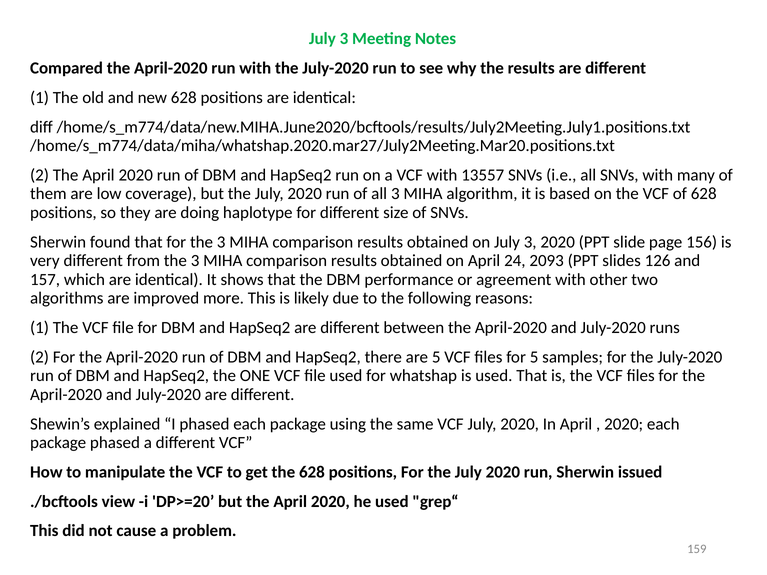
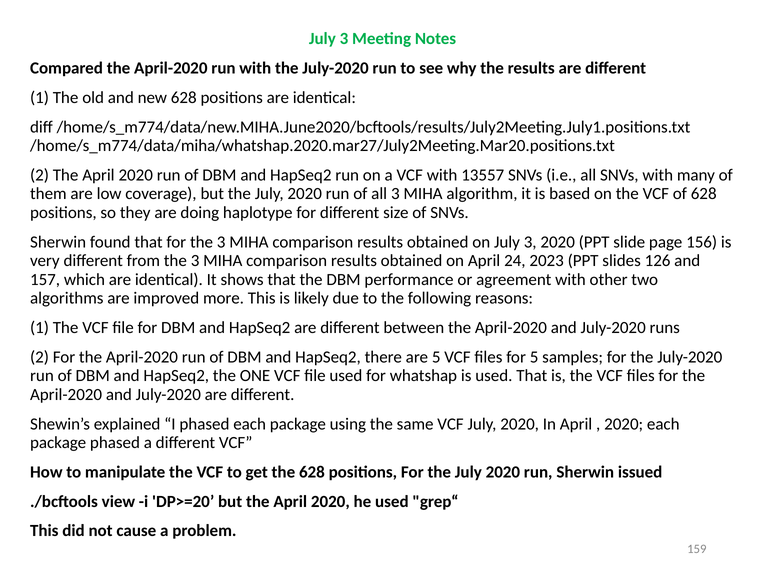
2093: 2093 -> 2023 (547, 261)
